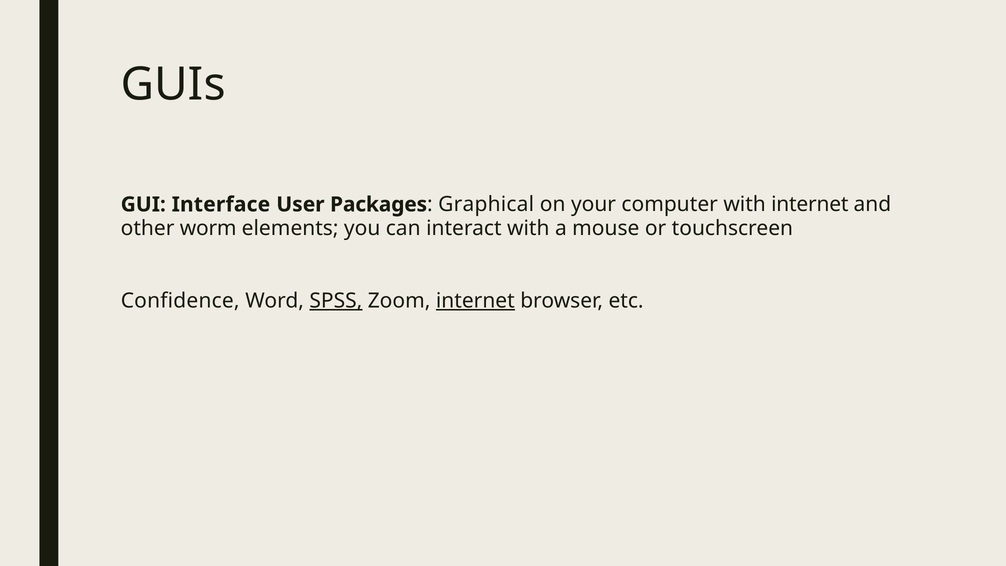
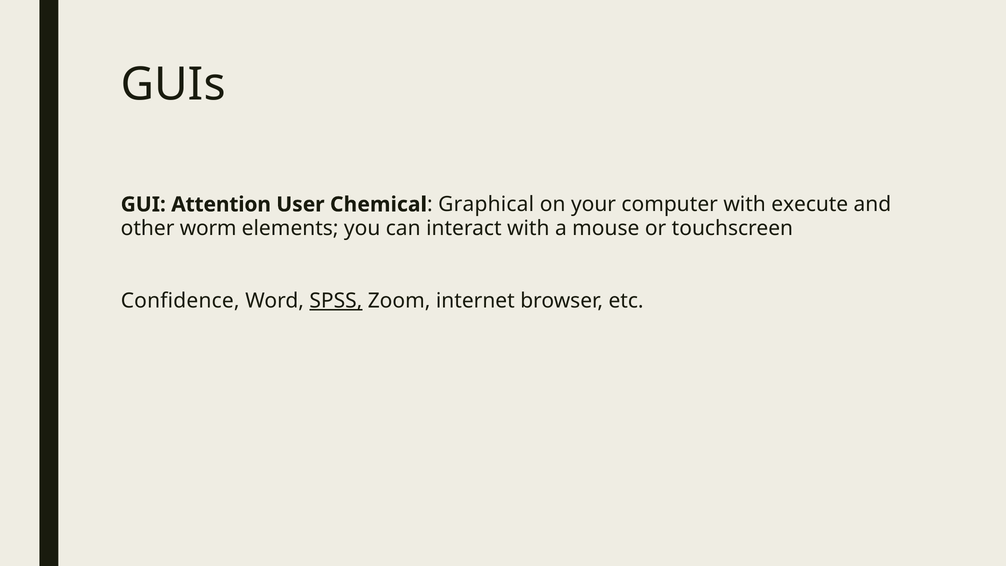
Interface: Interface -> Attention (221, 204)
Packages: Packages -> Chemical (378, 204)
with internet: internet -> execute (810, 204)
internet underline: present -> none (475, 301)
